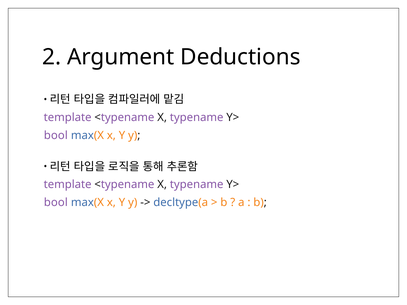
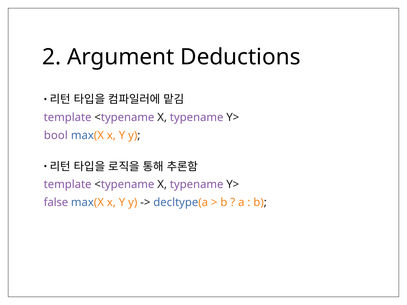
bool: bool -> false (56, 203)
